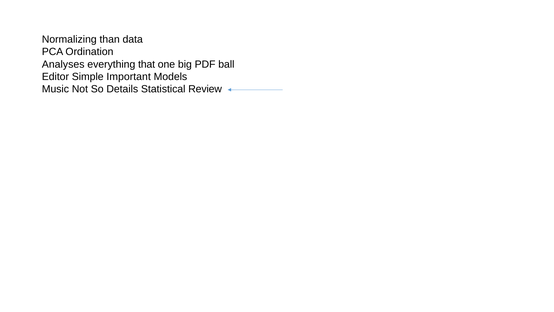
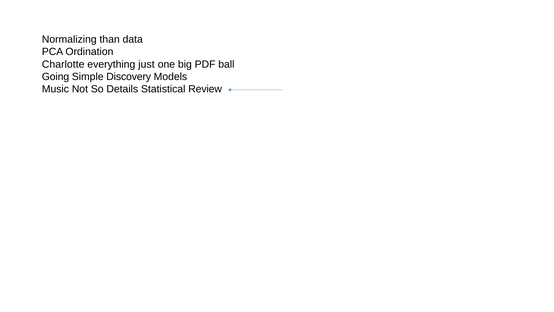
Analyses: Analyses -> Charlotte (63, 64)
that: that -> just (146, 64)
Editor: Editor -> Going (55, 77)
Important: Important -> Discovery (129, 77)
